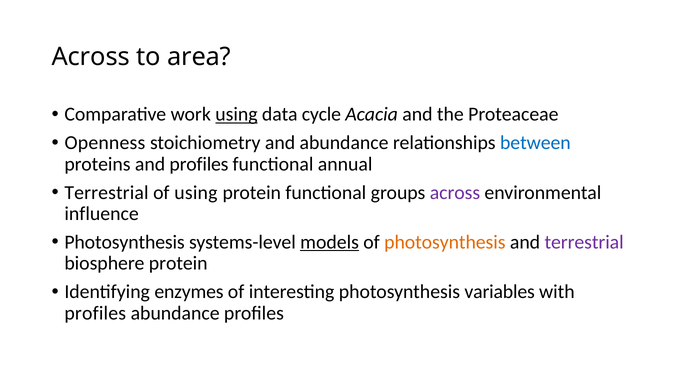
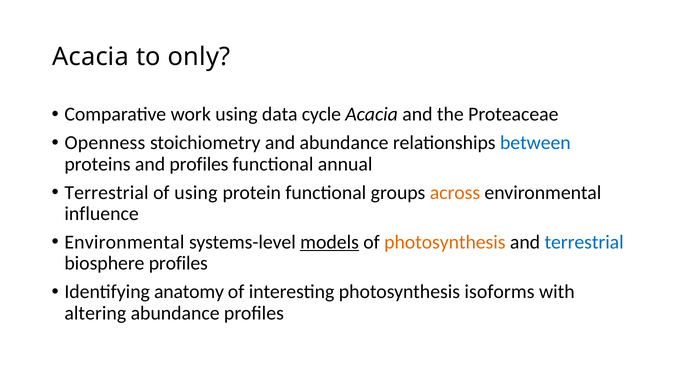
Across: Across -> Acacia (91, 57)
area: area -> only (199, 57)
using underline: present -> none (236, 115)
across colour: purple -> orange (455, 193)
Photosynthesis: Photosynthesis -> Environmental (124, 242)
terrestrial colour: purple -> blue (584, 242)
biosphere protein: protein -> profiles (178, 264)
enzymes: enzymes -> anatomy (189, 292)
variables: variables -> isoforms (500, 292)
profiles: profiles -> altering (95, 313)
